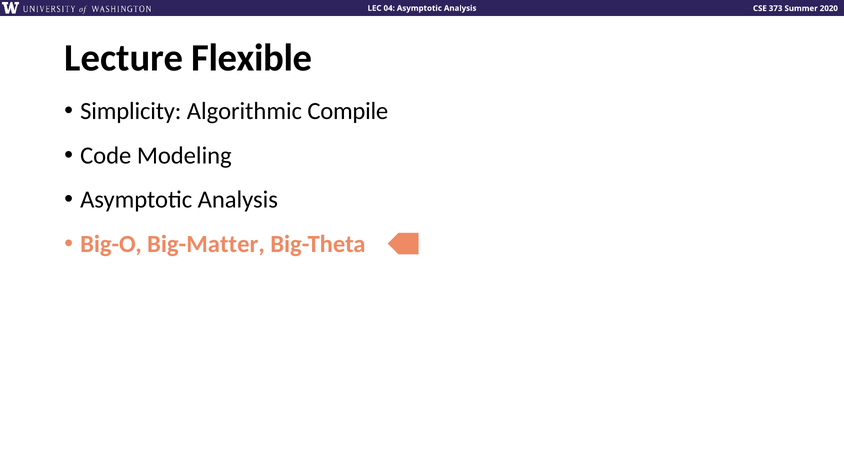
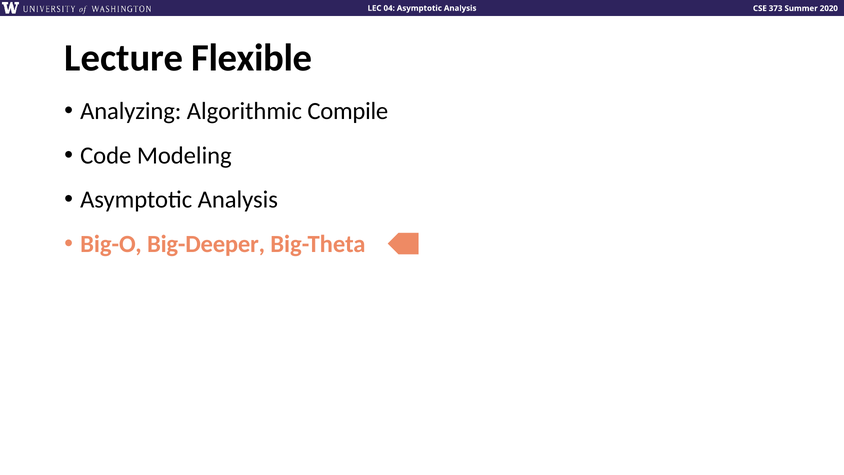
Simplicity: Simplicity -> Analyzing (131, 111)
Big-Matter: Big-Matter -> Big-Deeper (206, 244)
